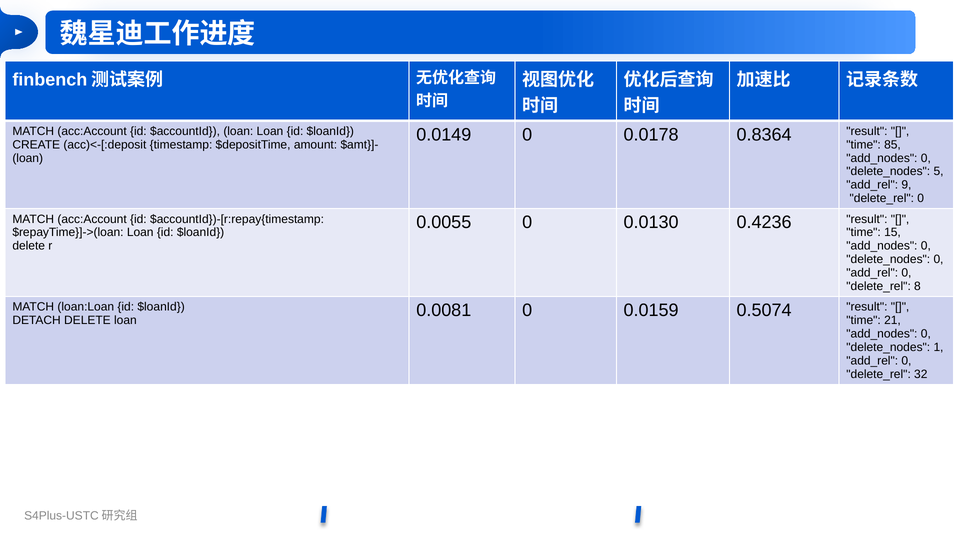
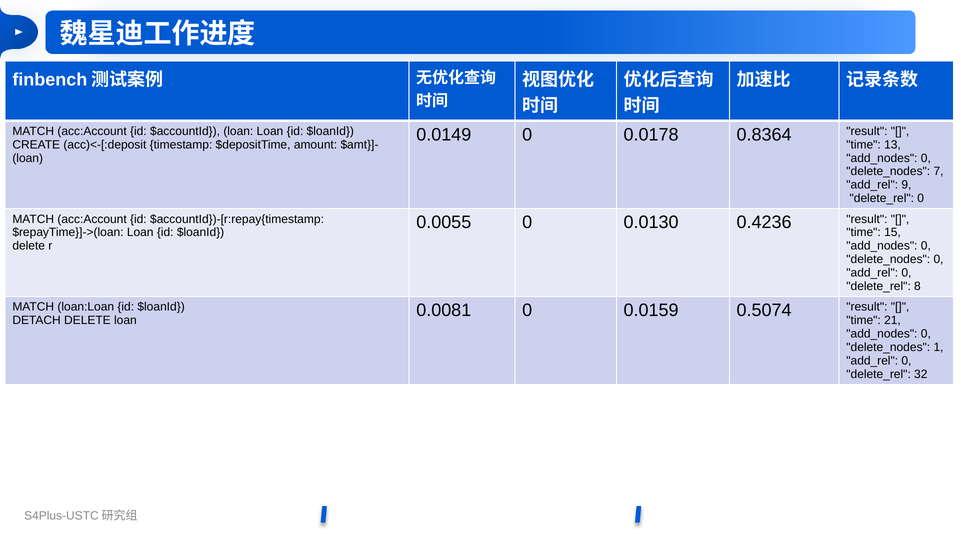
85: 85 -> 13 (892, 145)
5: 5 -> 7 (939, 172)
